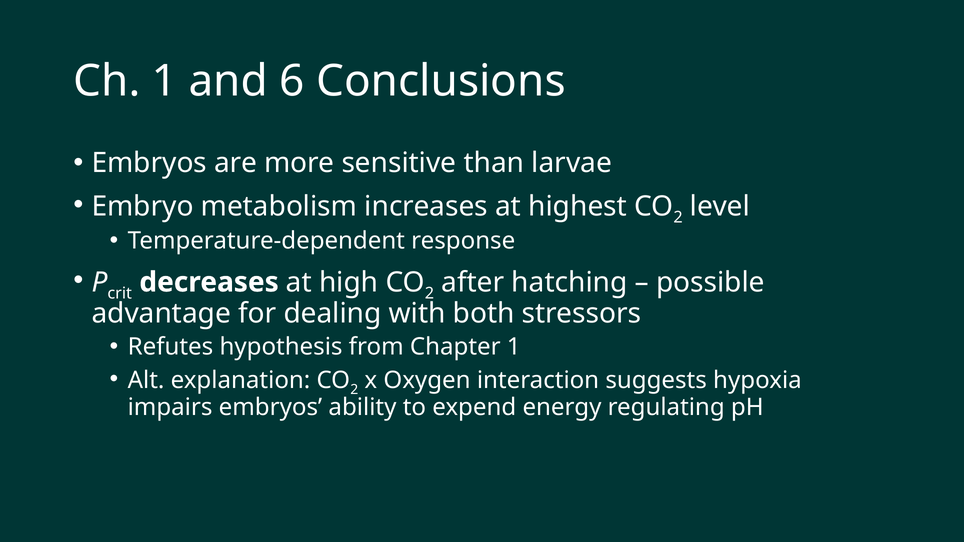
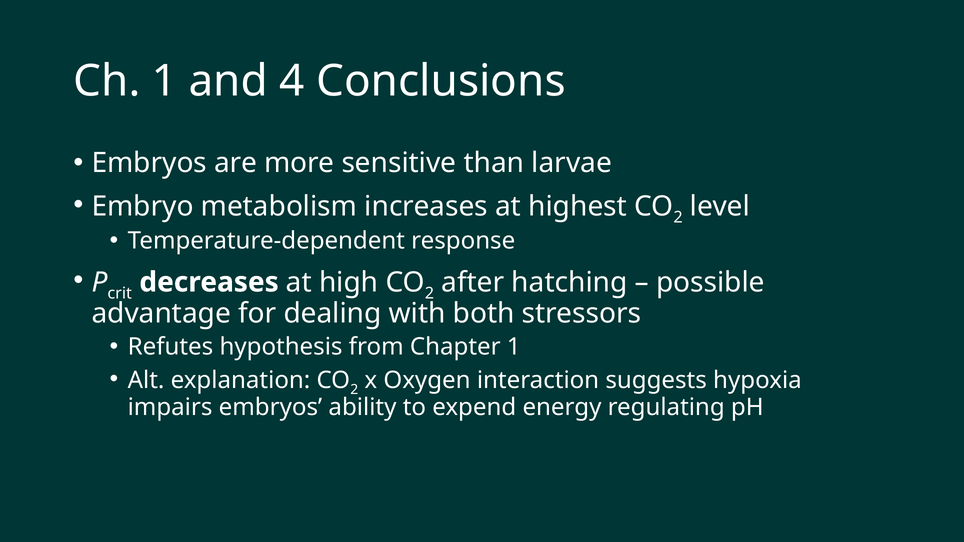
6: 6 -> 4 (292, 81)
